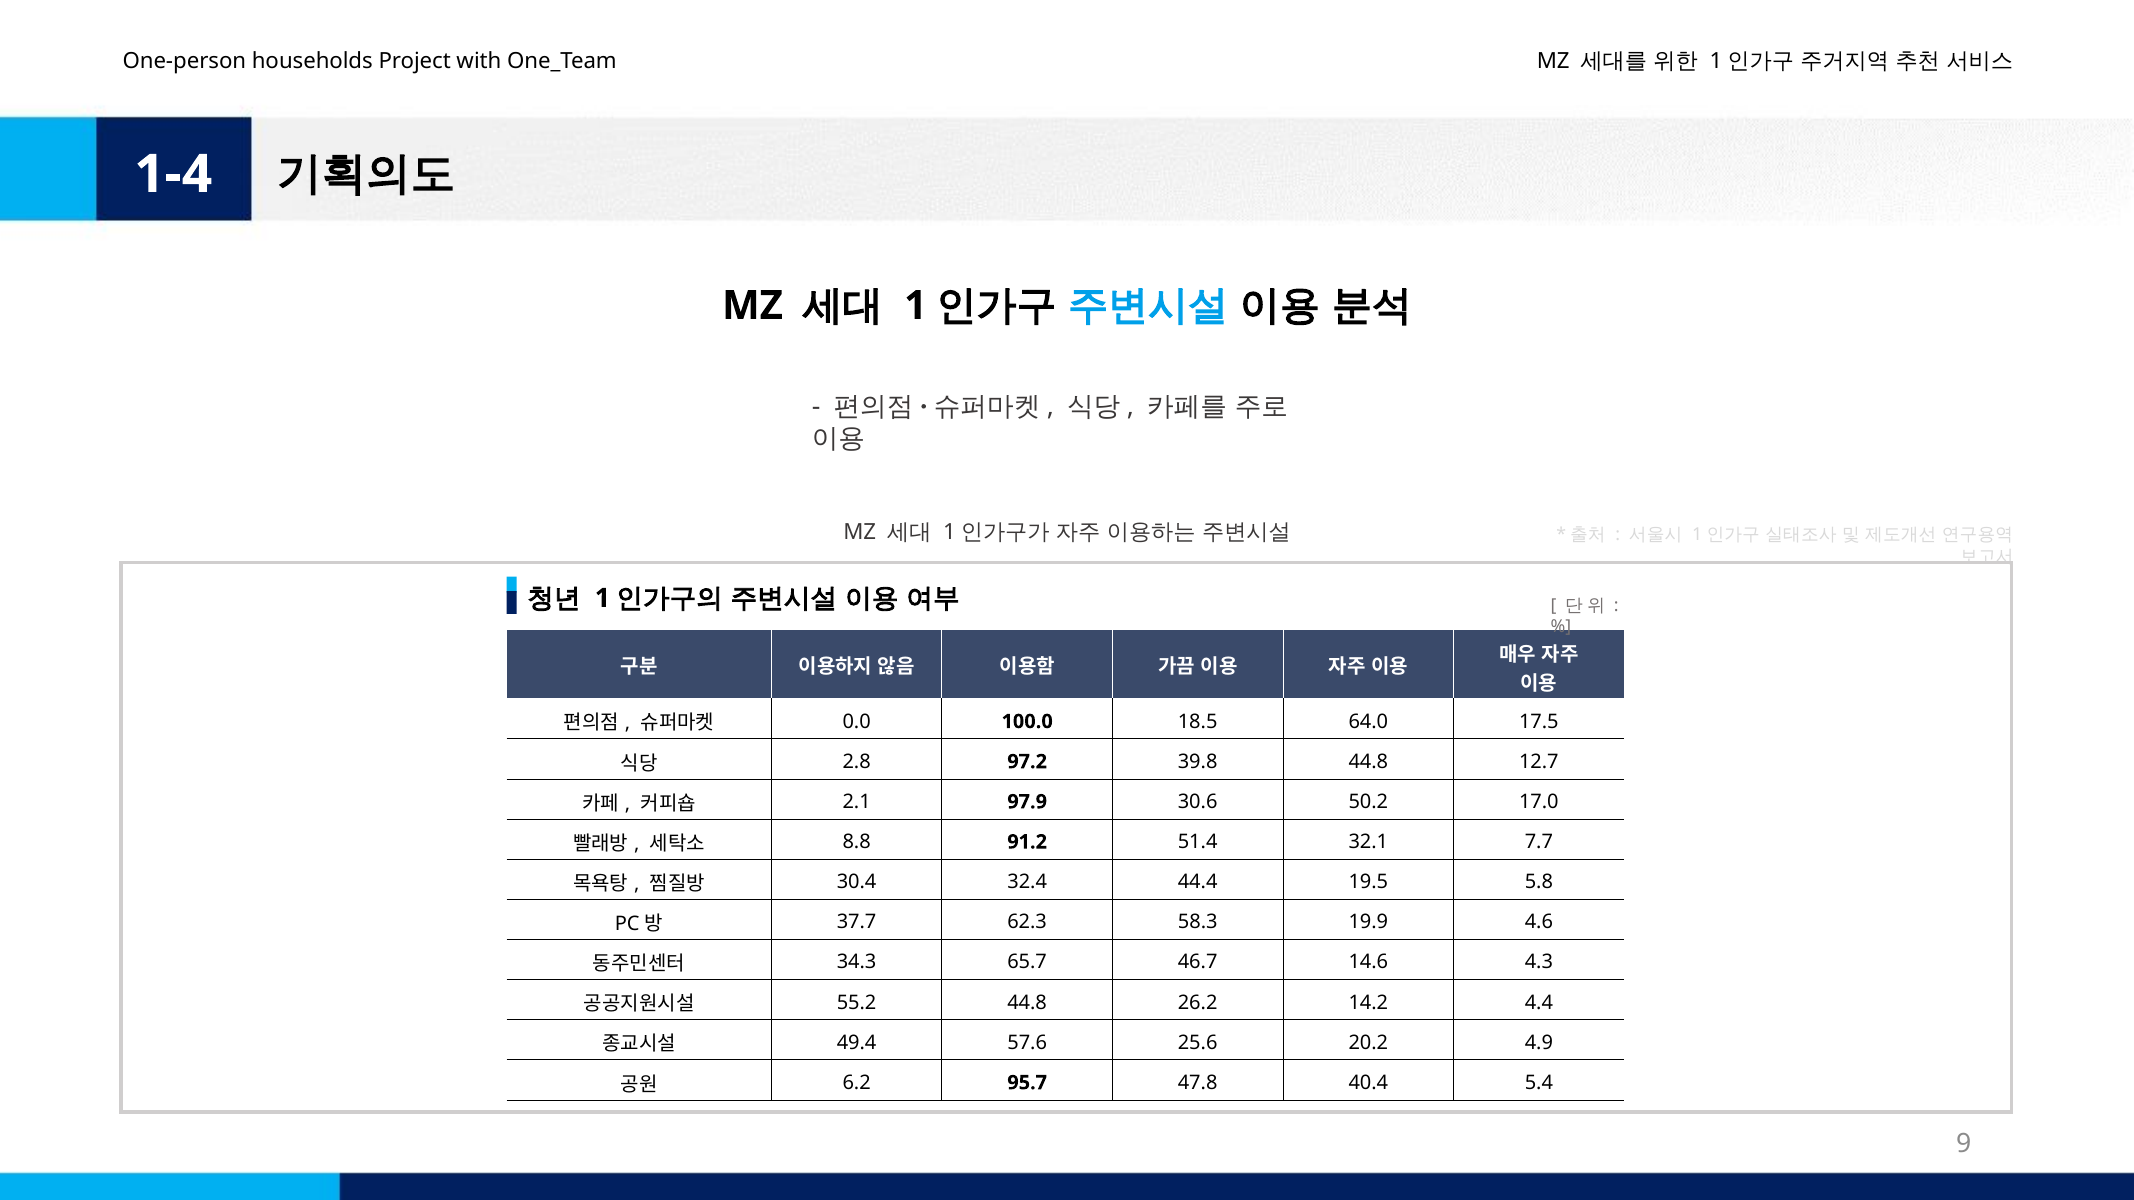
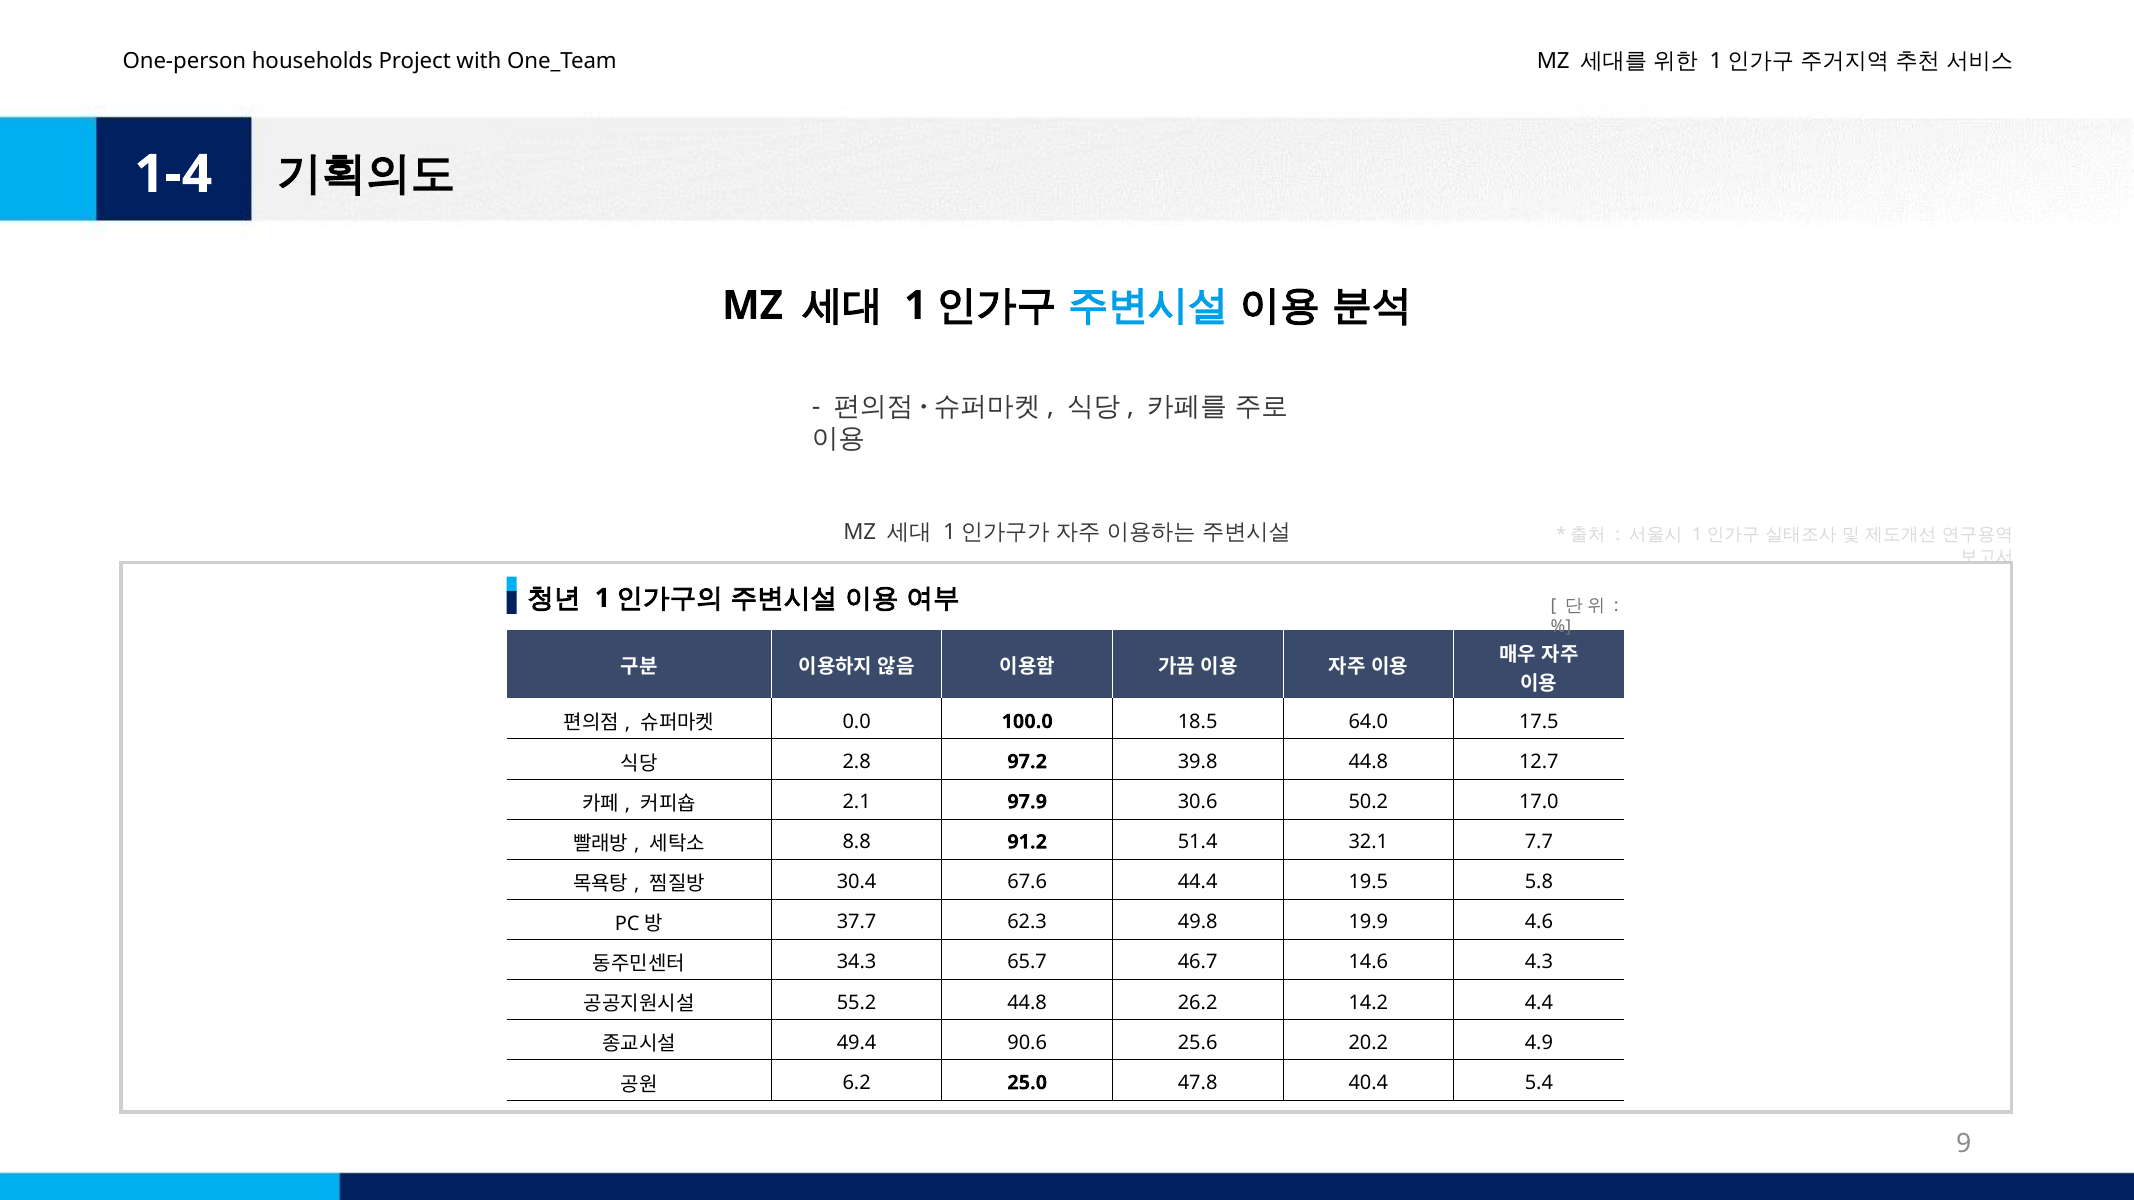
32.4: 32.4 -> 67.6 (1027, 882)
58.3: 58.3 -> 49.8 (1198, 922)
57.6: 57.6 -> 90.6 (1027, 1043)
95.7: 95.7 -> 25.0 (1027, 1083)
